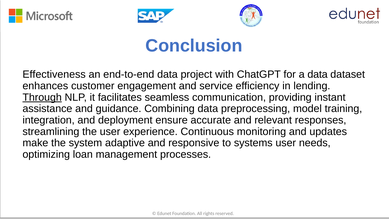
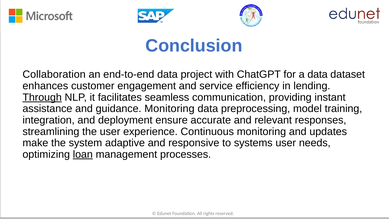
Effectiveness: Effectiveness -> Collaboration (54, 74)
guidance Combining: Combining -> Monitoring (169, 109)
loan underline: none -> present (83, 154)
